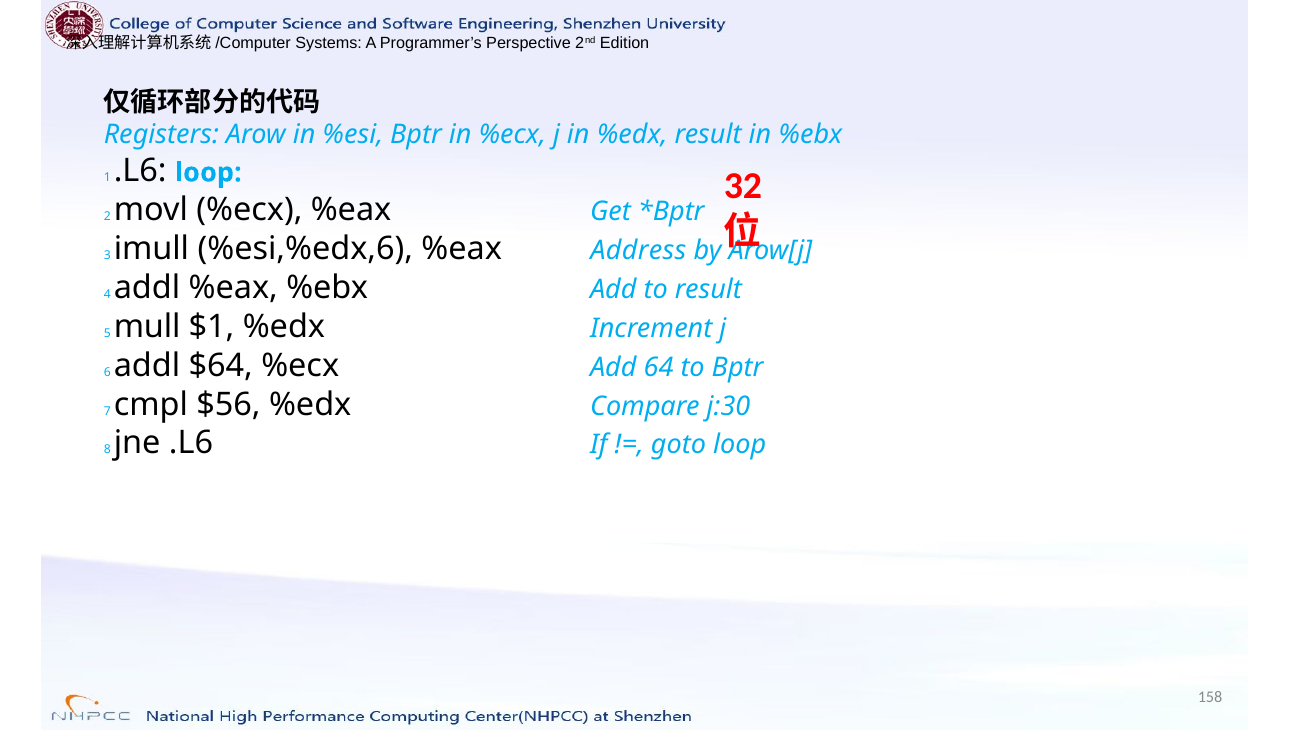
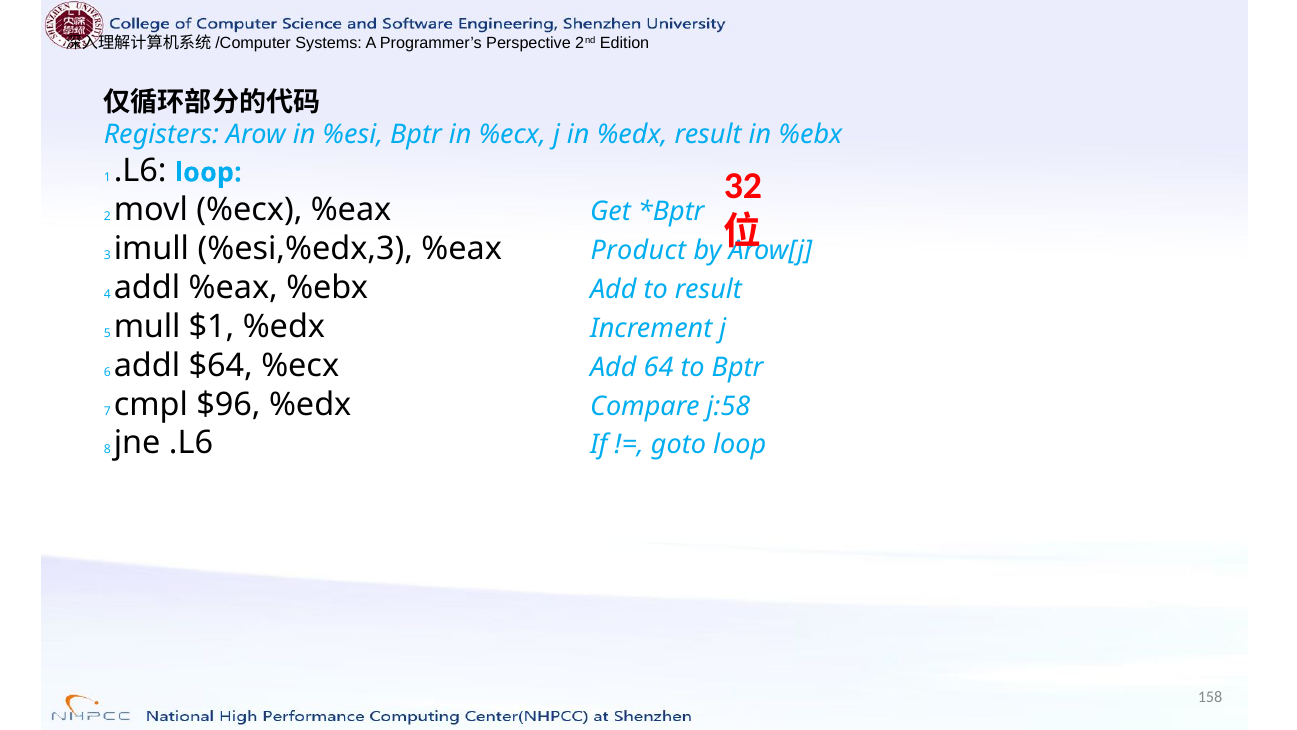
%esi,%edx,6: %esi,%edx,6 -> %esi,%edx,3 (305, 248)
Address: Address -> Product (638, 250)
$56: $56 -> $96 (229, 404)
j:30: j:30 -> j:58 (729, 406)
